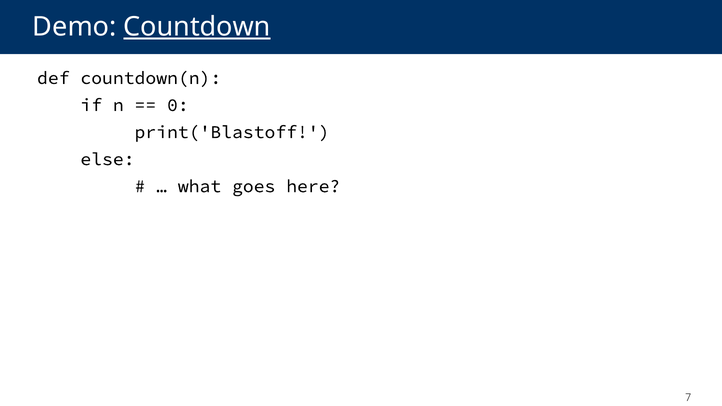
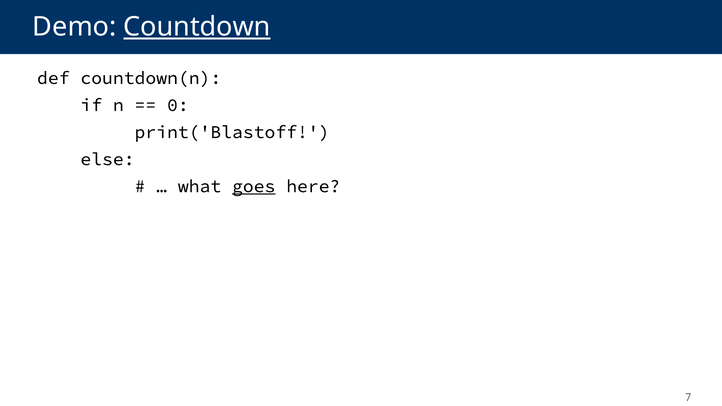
goes underline: none -> present (254, 186)
